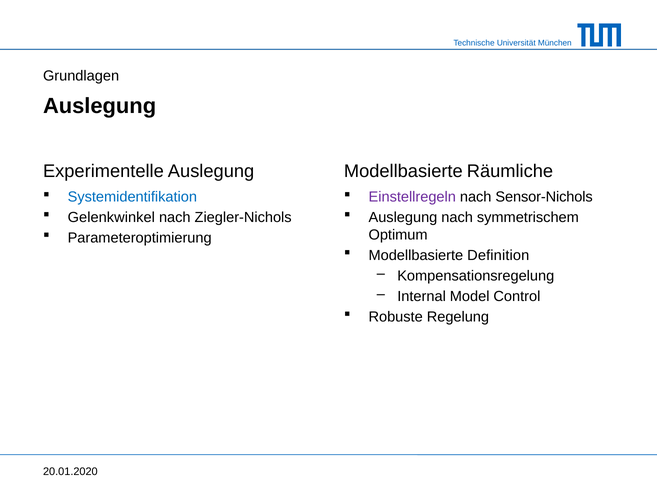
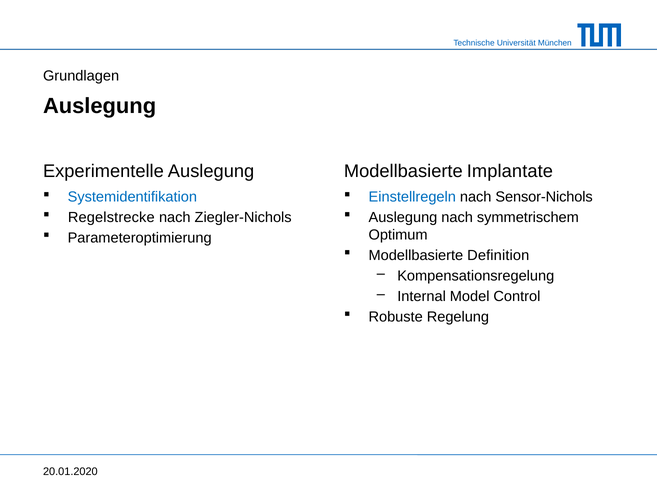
Räumliche: Räumliche -> Implantate (510, 171)
Einstellregeln colour: purple -> blue (412, 197)
Gelenkwinkel: Gelenkwinkel -> Regelstrecke (111, 217)
